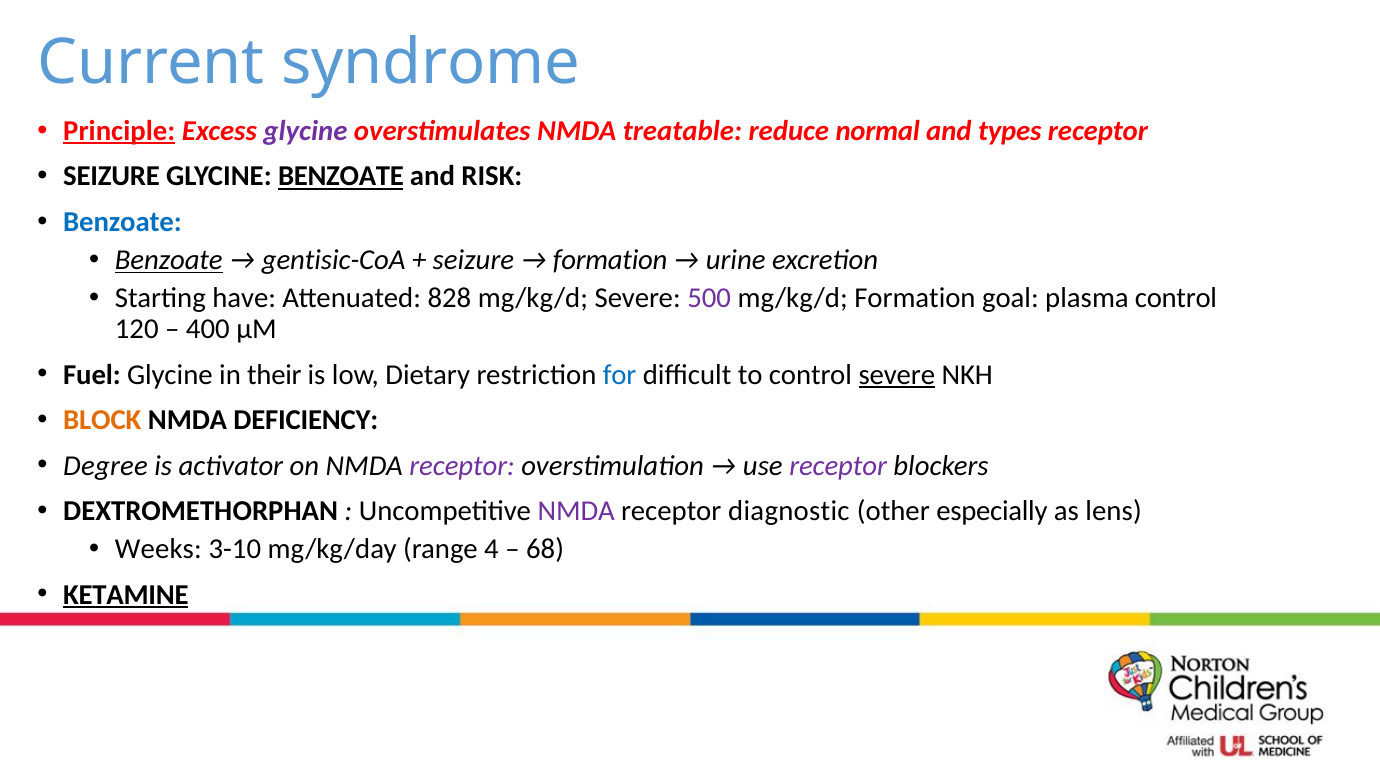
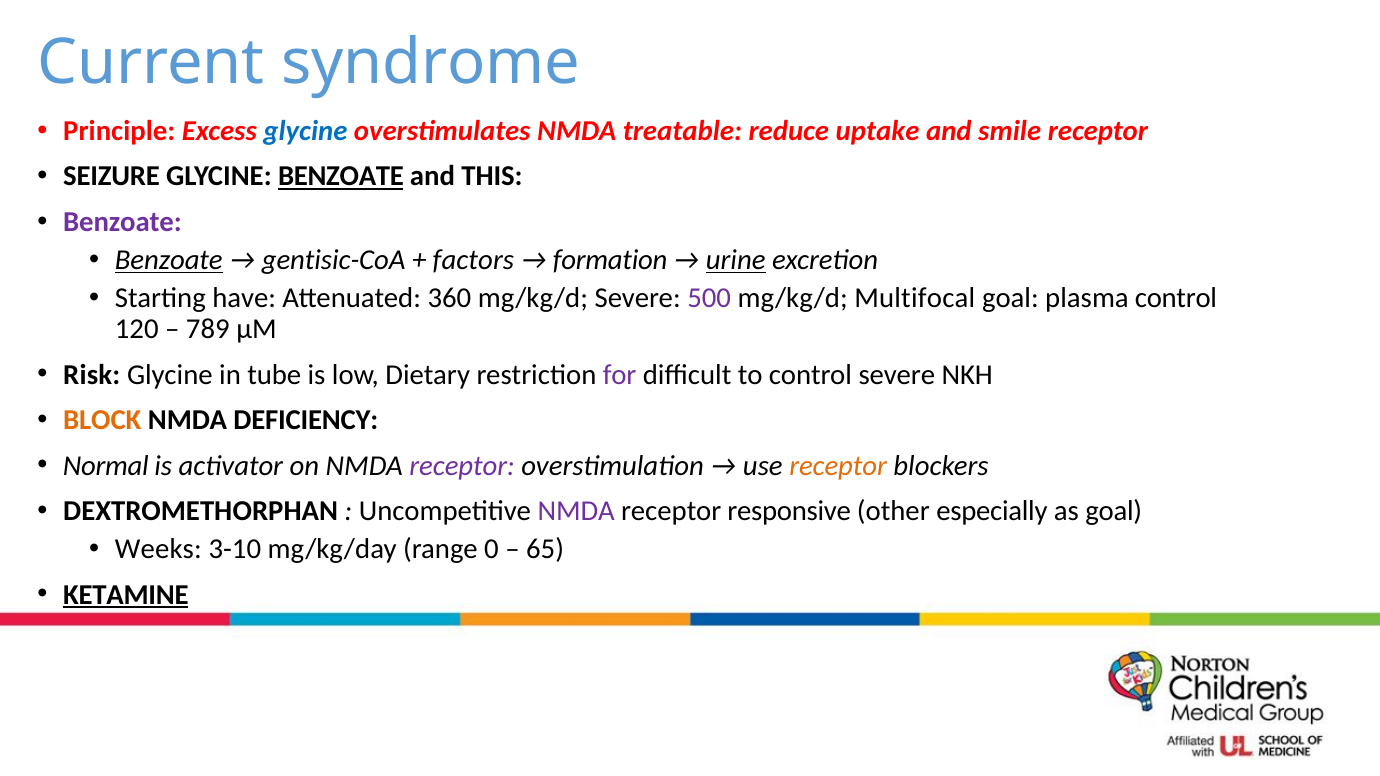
Principle underline: present -> none (119, 131)
glycine colour: purple -> blue (305, 131)
normal: normal -> uptake (878, 131)
types: types -> smile (1010, 131)
RISK: RISK -> THIS (492, 176)
Benzoate colour: blue -> purple (122, 222)
seizure: seizure -> factors (473, 260)
urine underline: none -> present (736, 260)
828: 828 -> 360 (449, 298)
mg/kg/d Formation: Formation -> Multifocal (915, 298)
400: 400 -> 789 (208, 329)
Fuel: Fuel -> Risk (92, 375)
their: their -> tube (274, 375)
for colour: blue -> purple (620, 375)
severe underline: present -> none (897, 375)
Degree: Degree -> Normal (106, 466)
receptor colour: purple -> orange (838, 466)
diagnostic: diagnostic -> responsive (789, 511)
as lens: lens -> goal (1114, 511)
4: 4 -> 0 (491, 549)
68: 68 -> 65 (545, 549)
